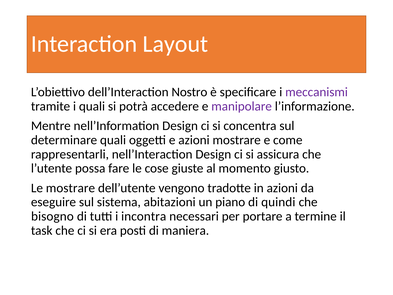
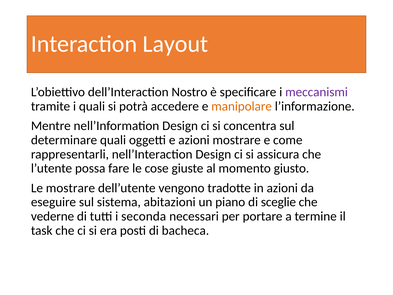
manipolare colour: purple -> orange (242, 106)
quindi: quindi -> sceglie (278, 202)
bisogno: bisogno -> vederne (53, 216)
incontra: incontra -> seconda (144, 216)
maniera: maniera -> bacheca (185, 230)
